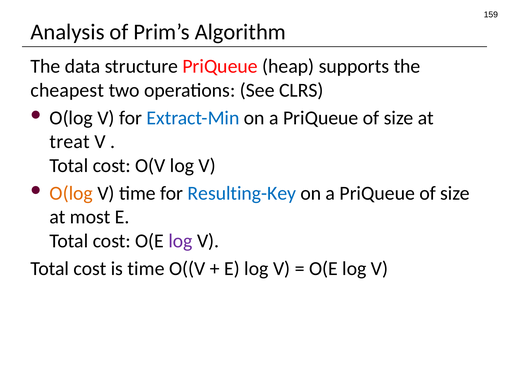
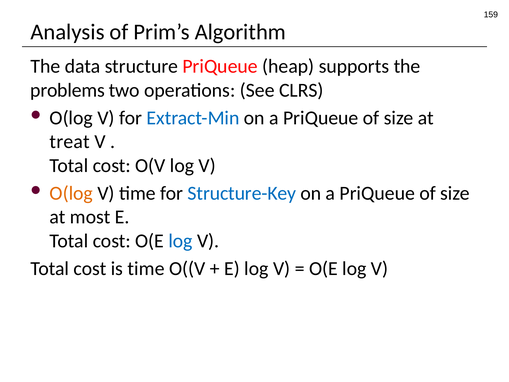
cheapest: cheapest -> problems (67, 90)
Resulting-Key: Resulting-Key -> Structure-Key (242, 193)
log colour: purple -> blue (181, 241)
